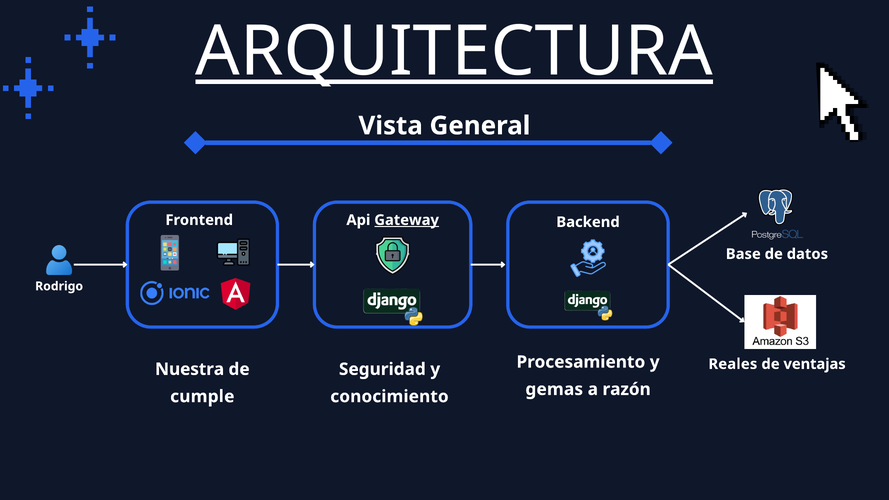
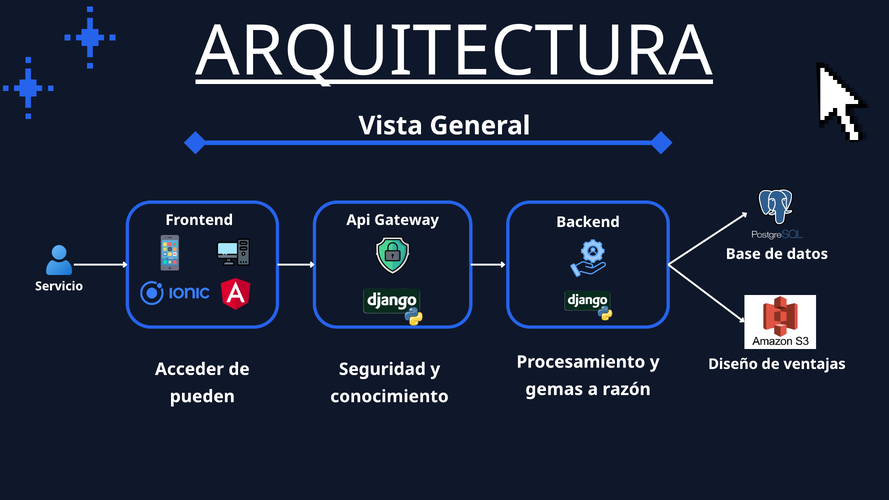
Gateway underline: present -> none (407, 220)
Rodrigo: Rodrigo -> Servicio (59, 286)
Reales: Reales -> Diseño (733, 364)
Nuestra: Nuestra -> Acceder (190, 369)
cumple: cumple -> pueden (202, 397)
